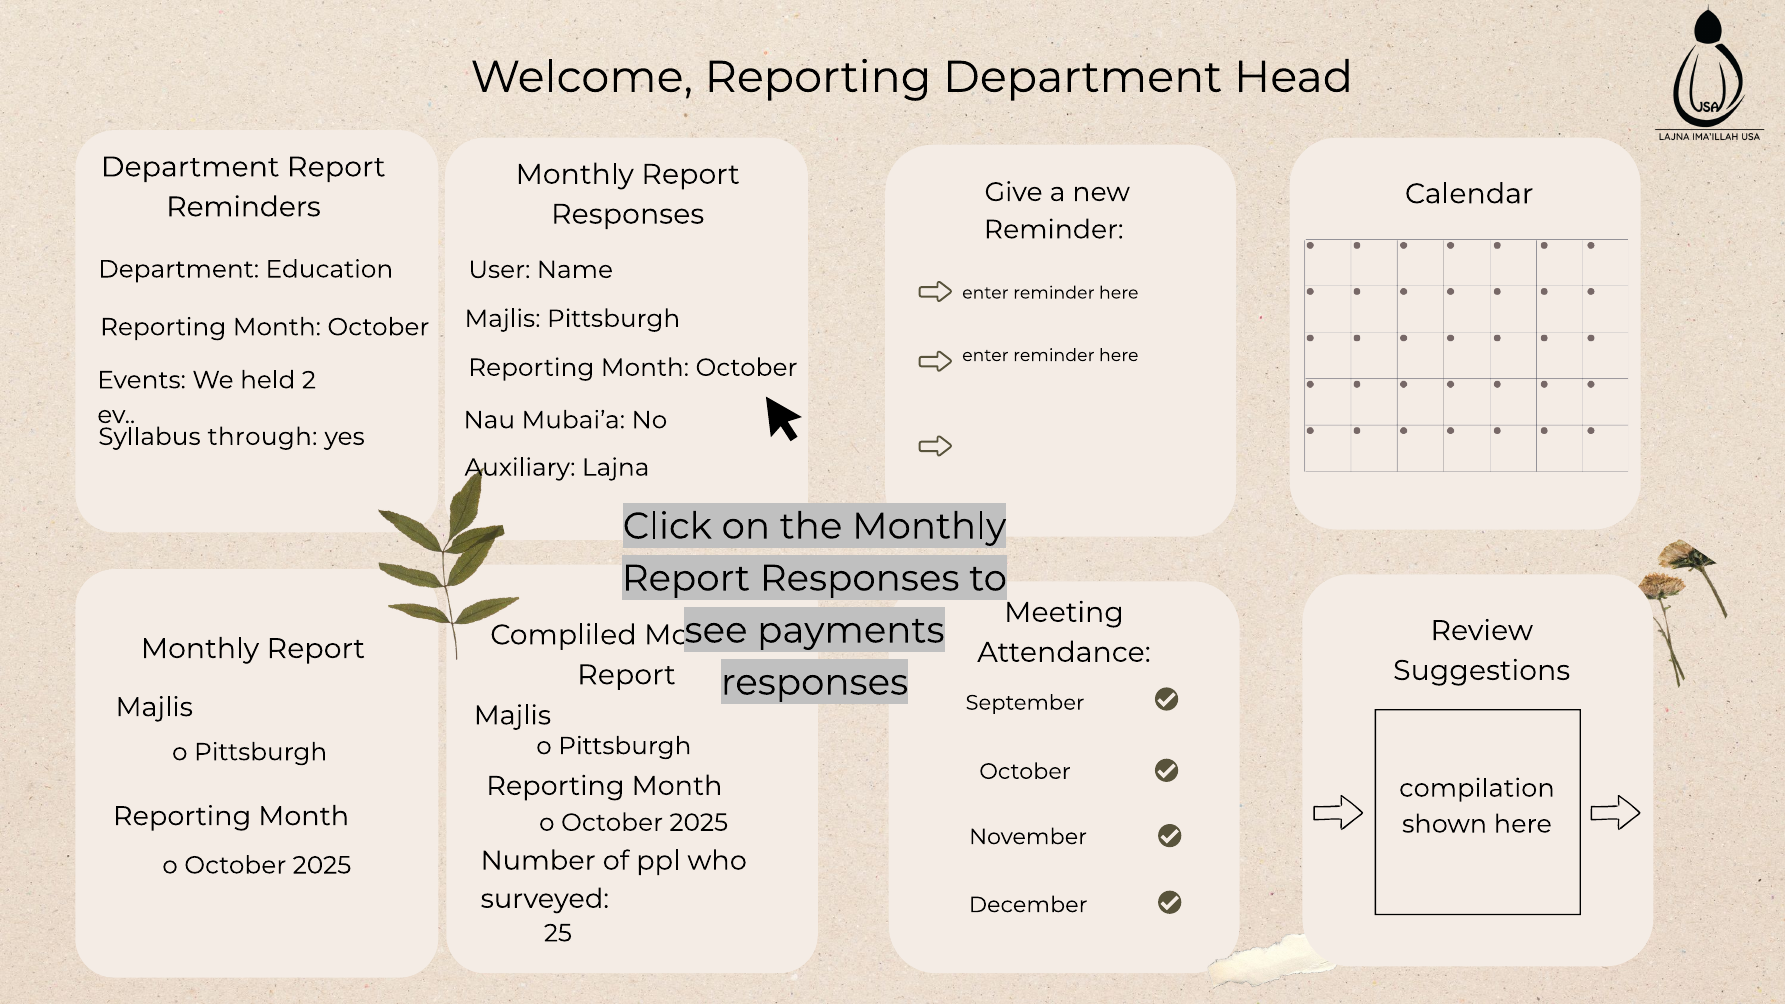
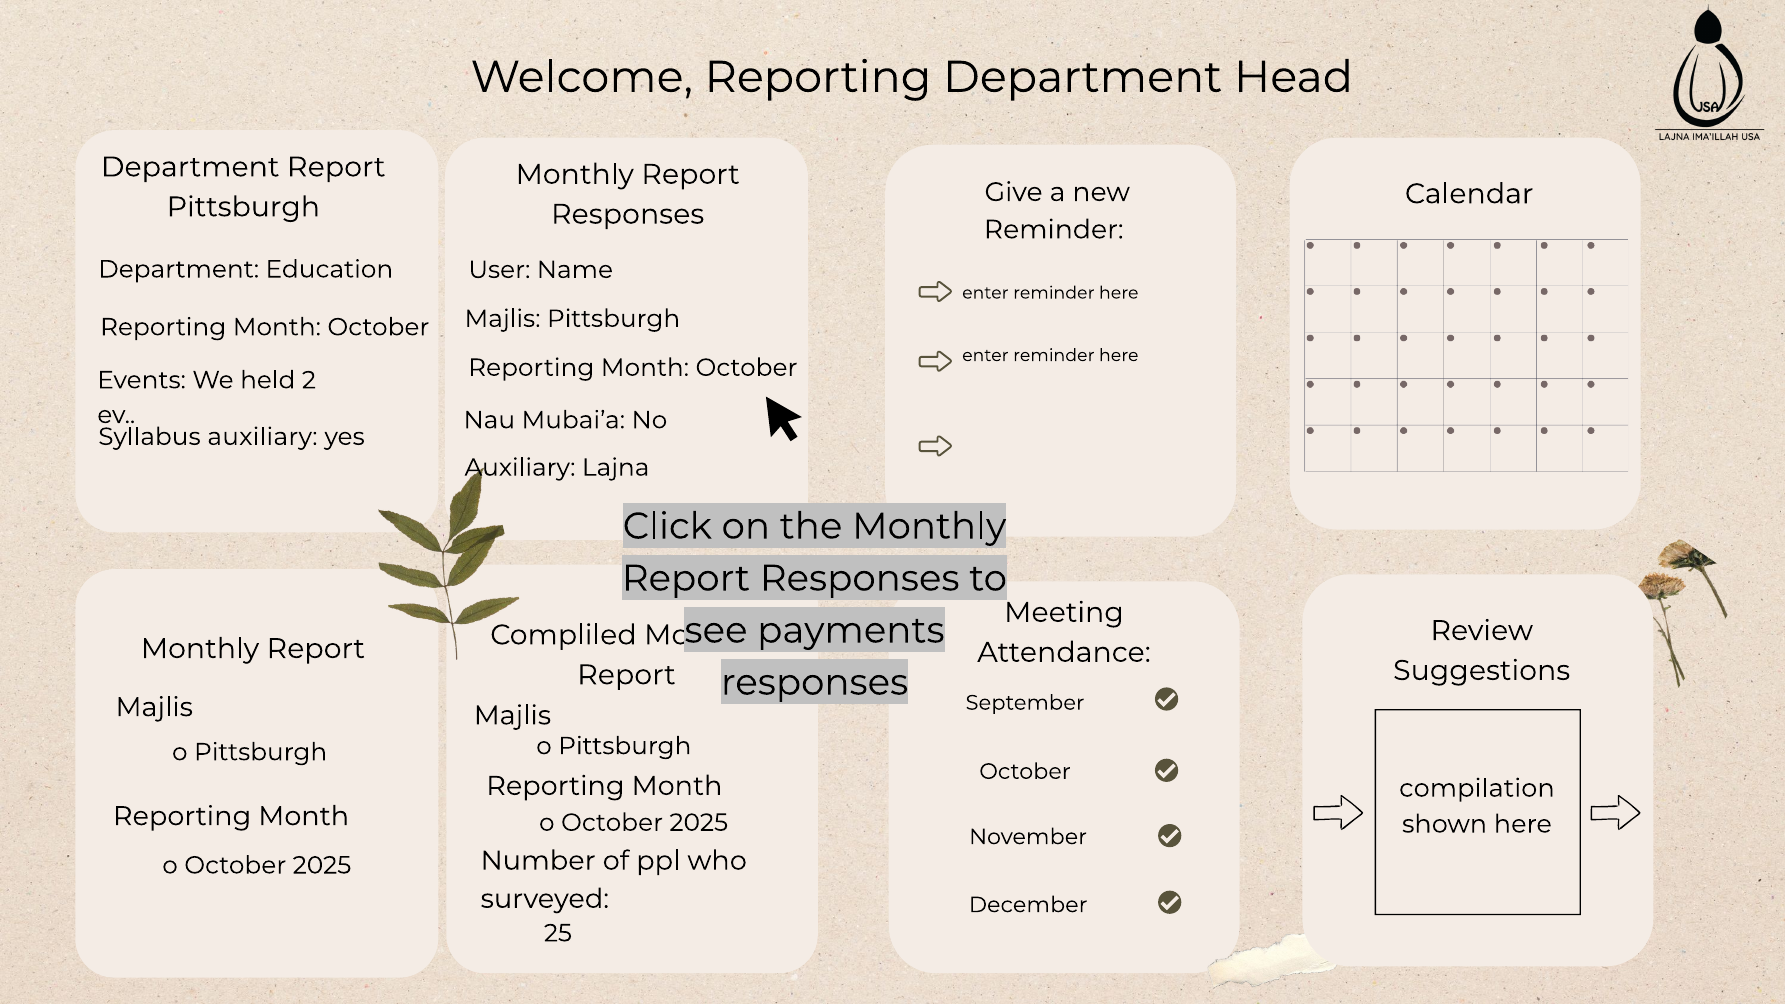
Reminders: Reminders -> Pittsburgh (243, 207)
Syllabus through: through -> auxiliary (262, 437)
